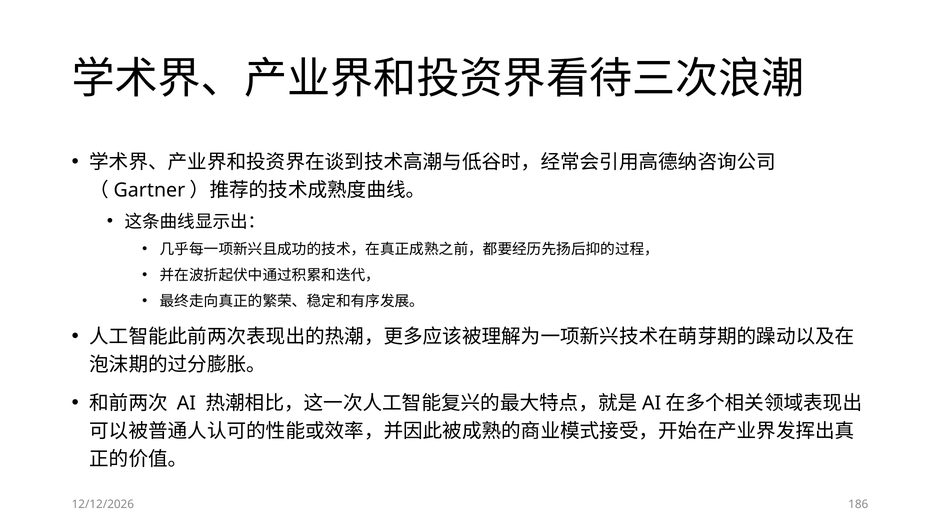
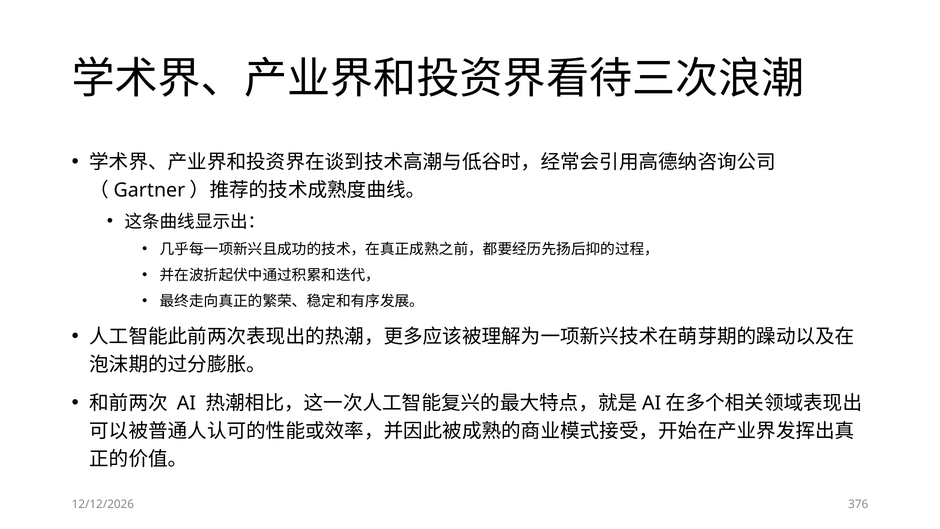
186: 186 -> 376 (858, 504)
